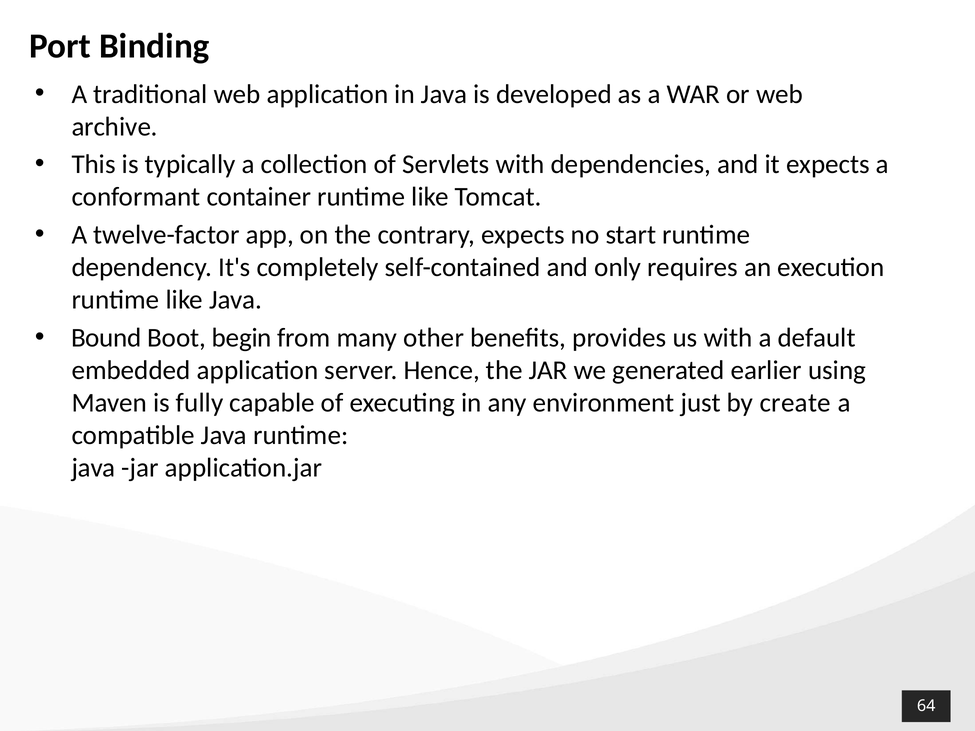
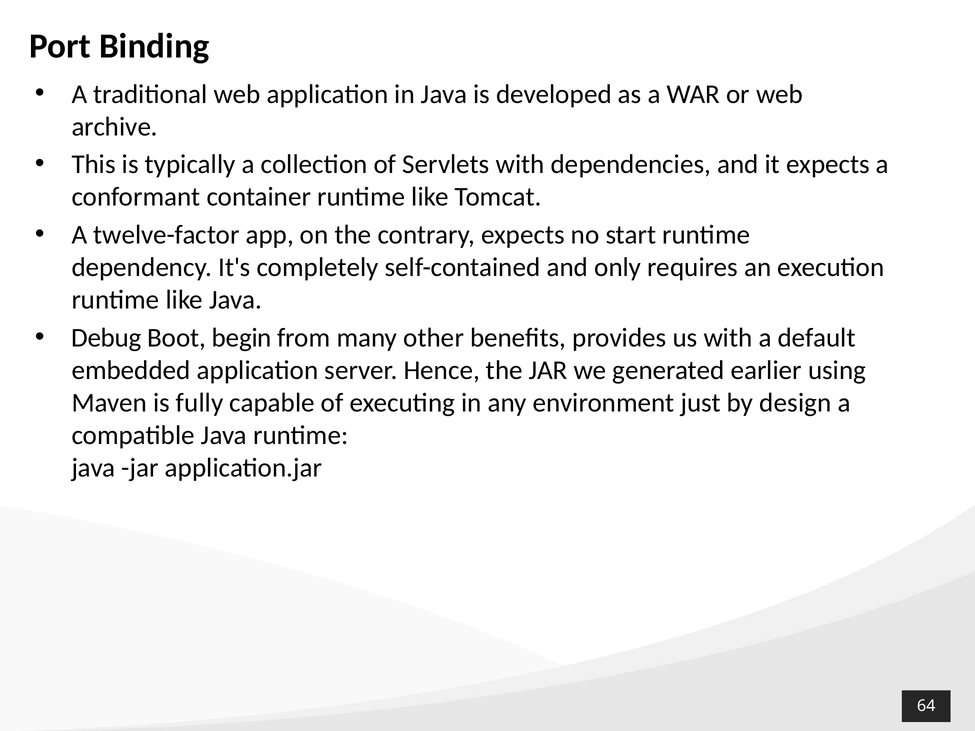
Bound: Bound -> Debug (106, 338)
create: create -> design (795, 403)
